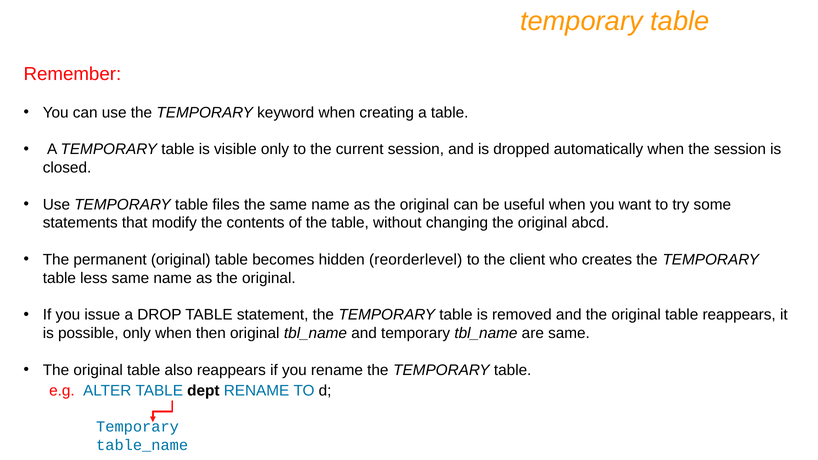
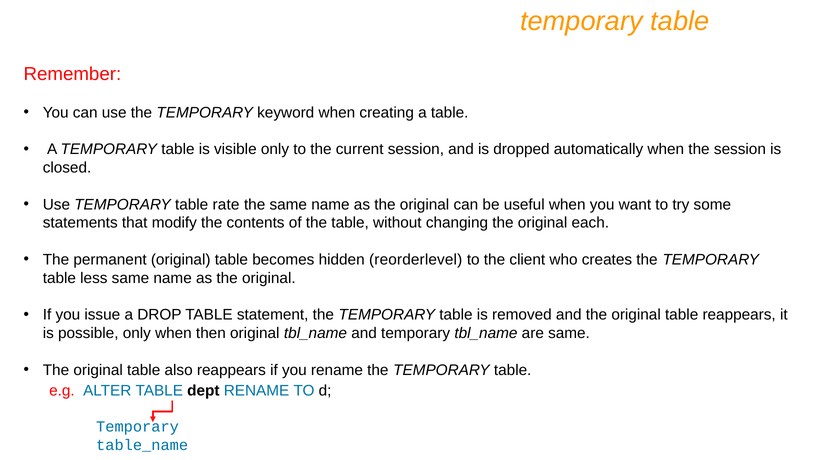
files: files -> rate (226, 205)
abcd: abcd -> each (590, 223)
